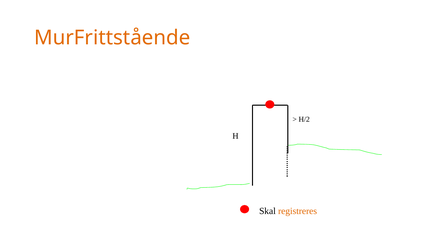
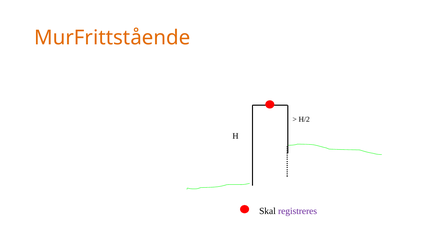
registreres colour: orange -> purple (298, 211)
